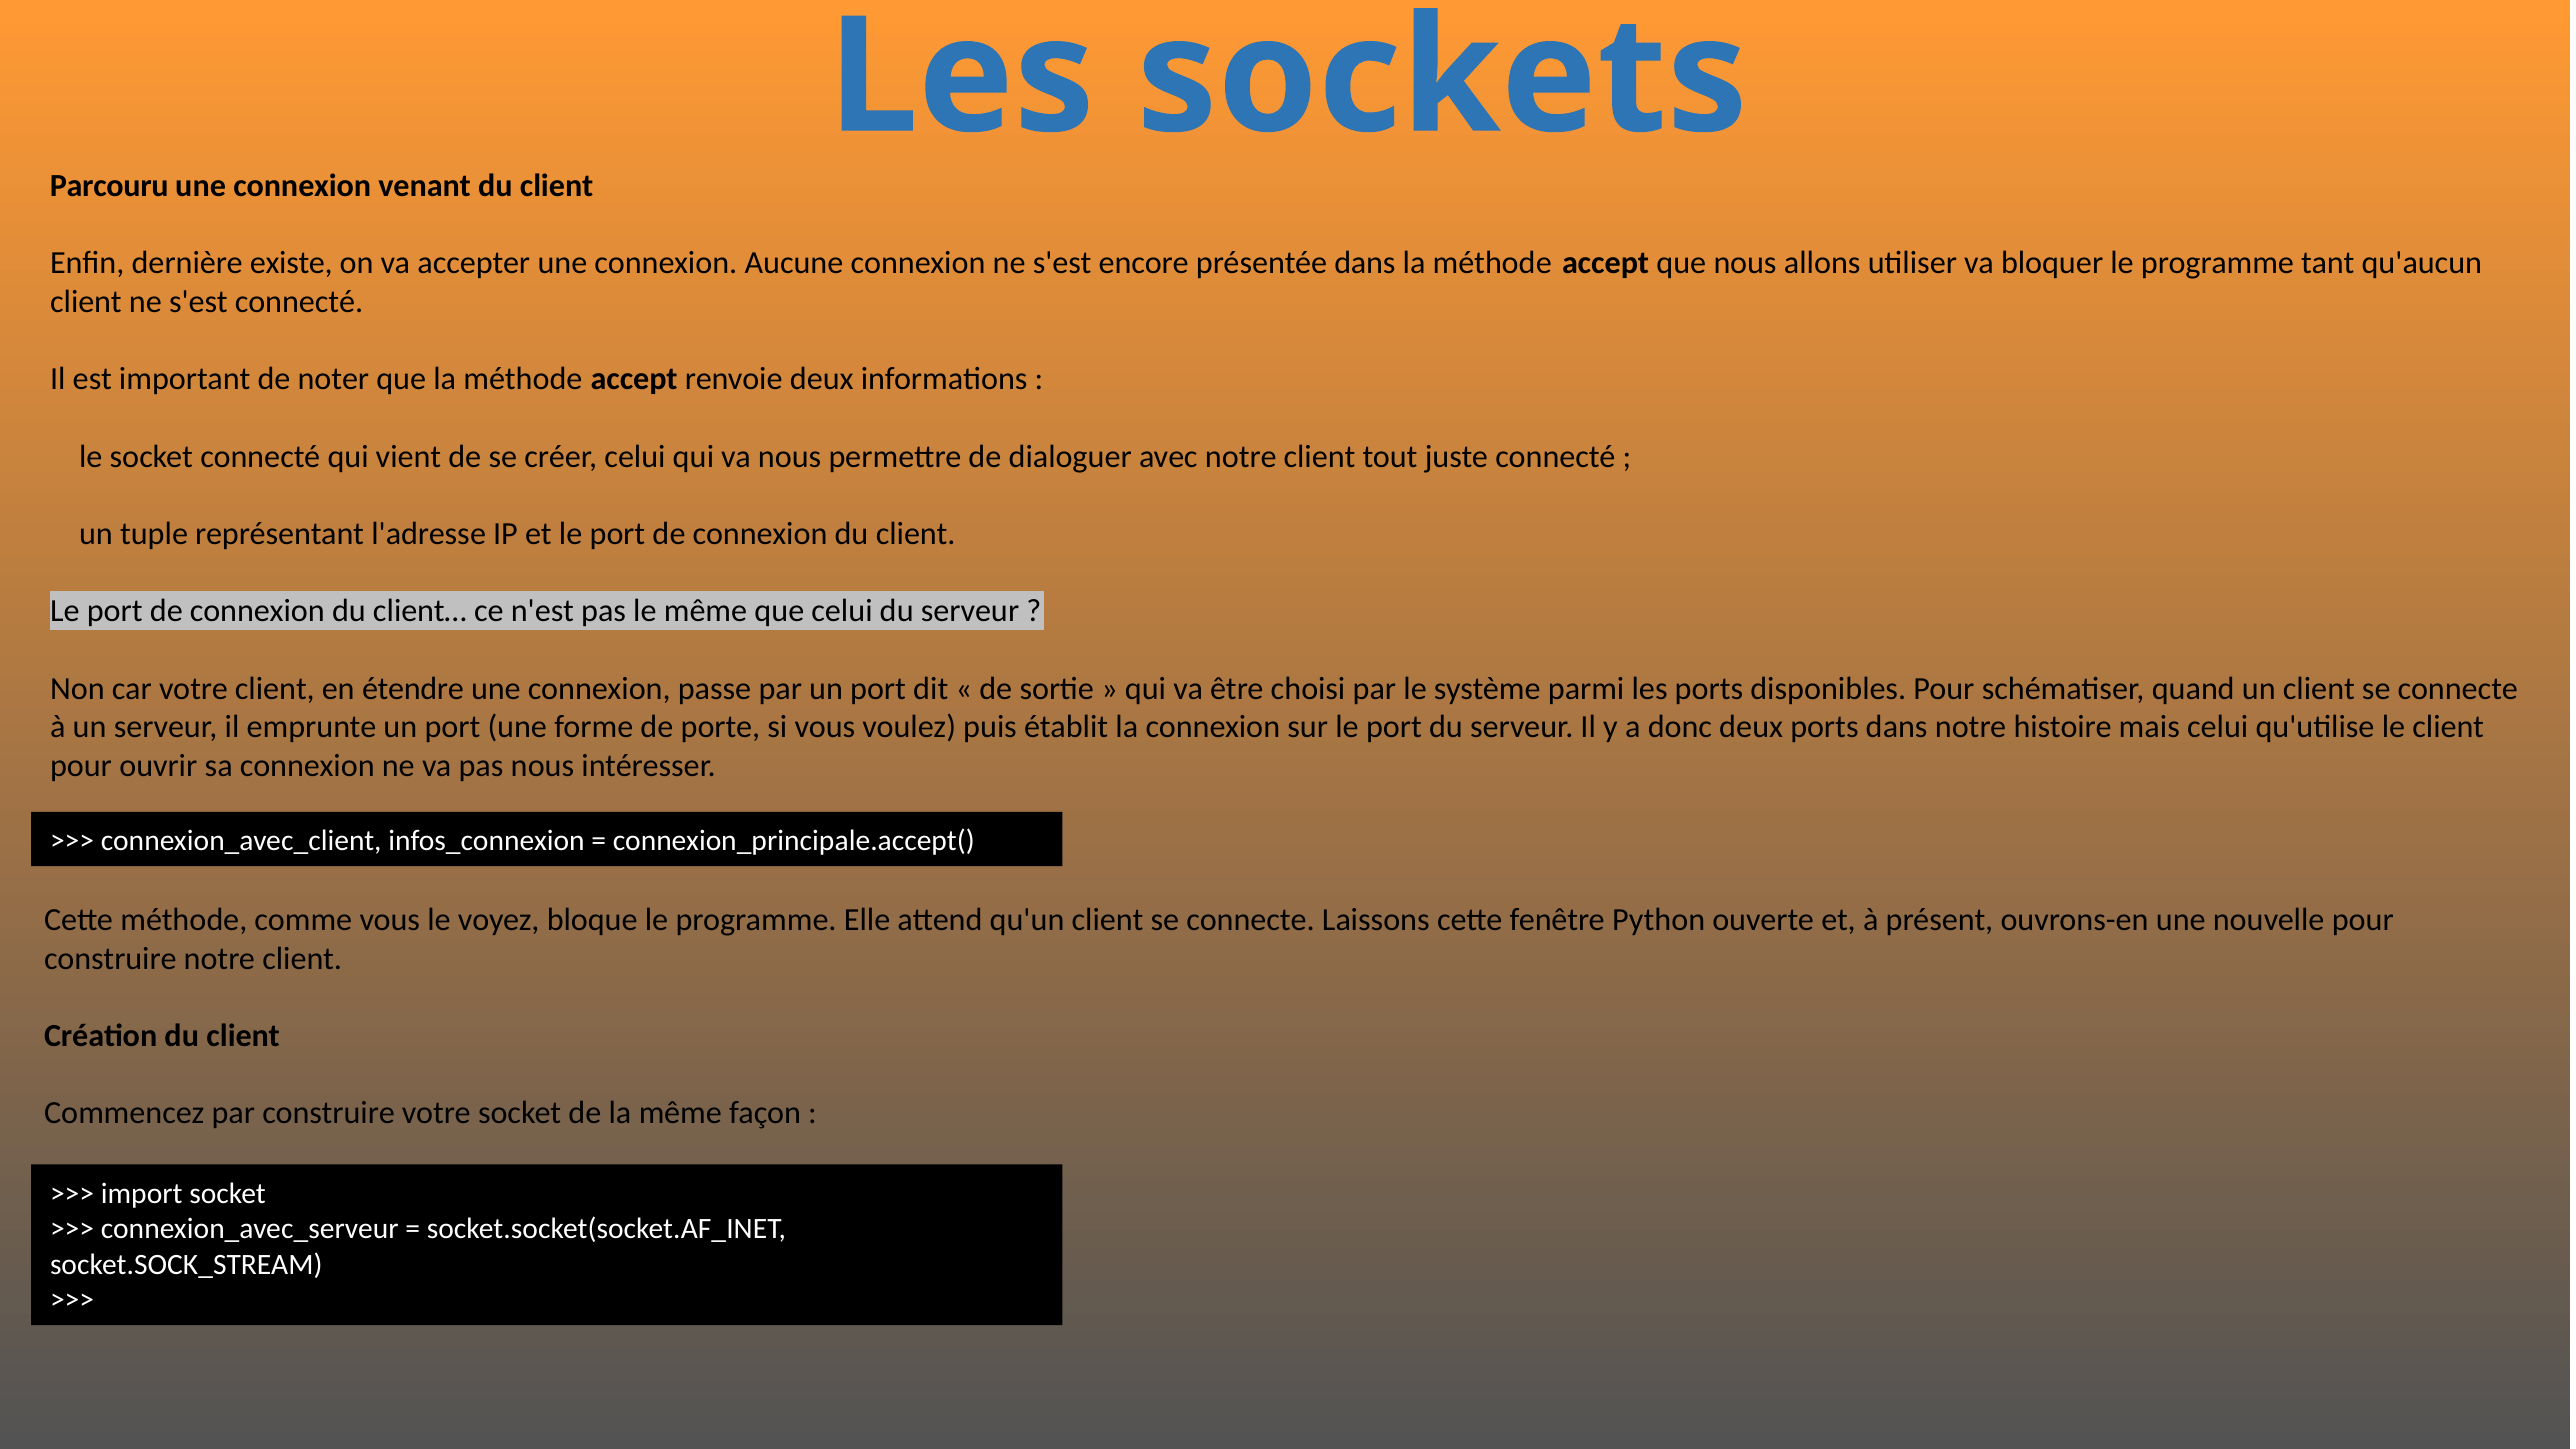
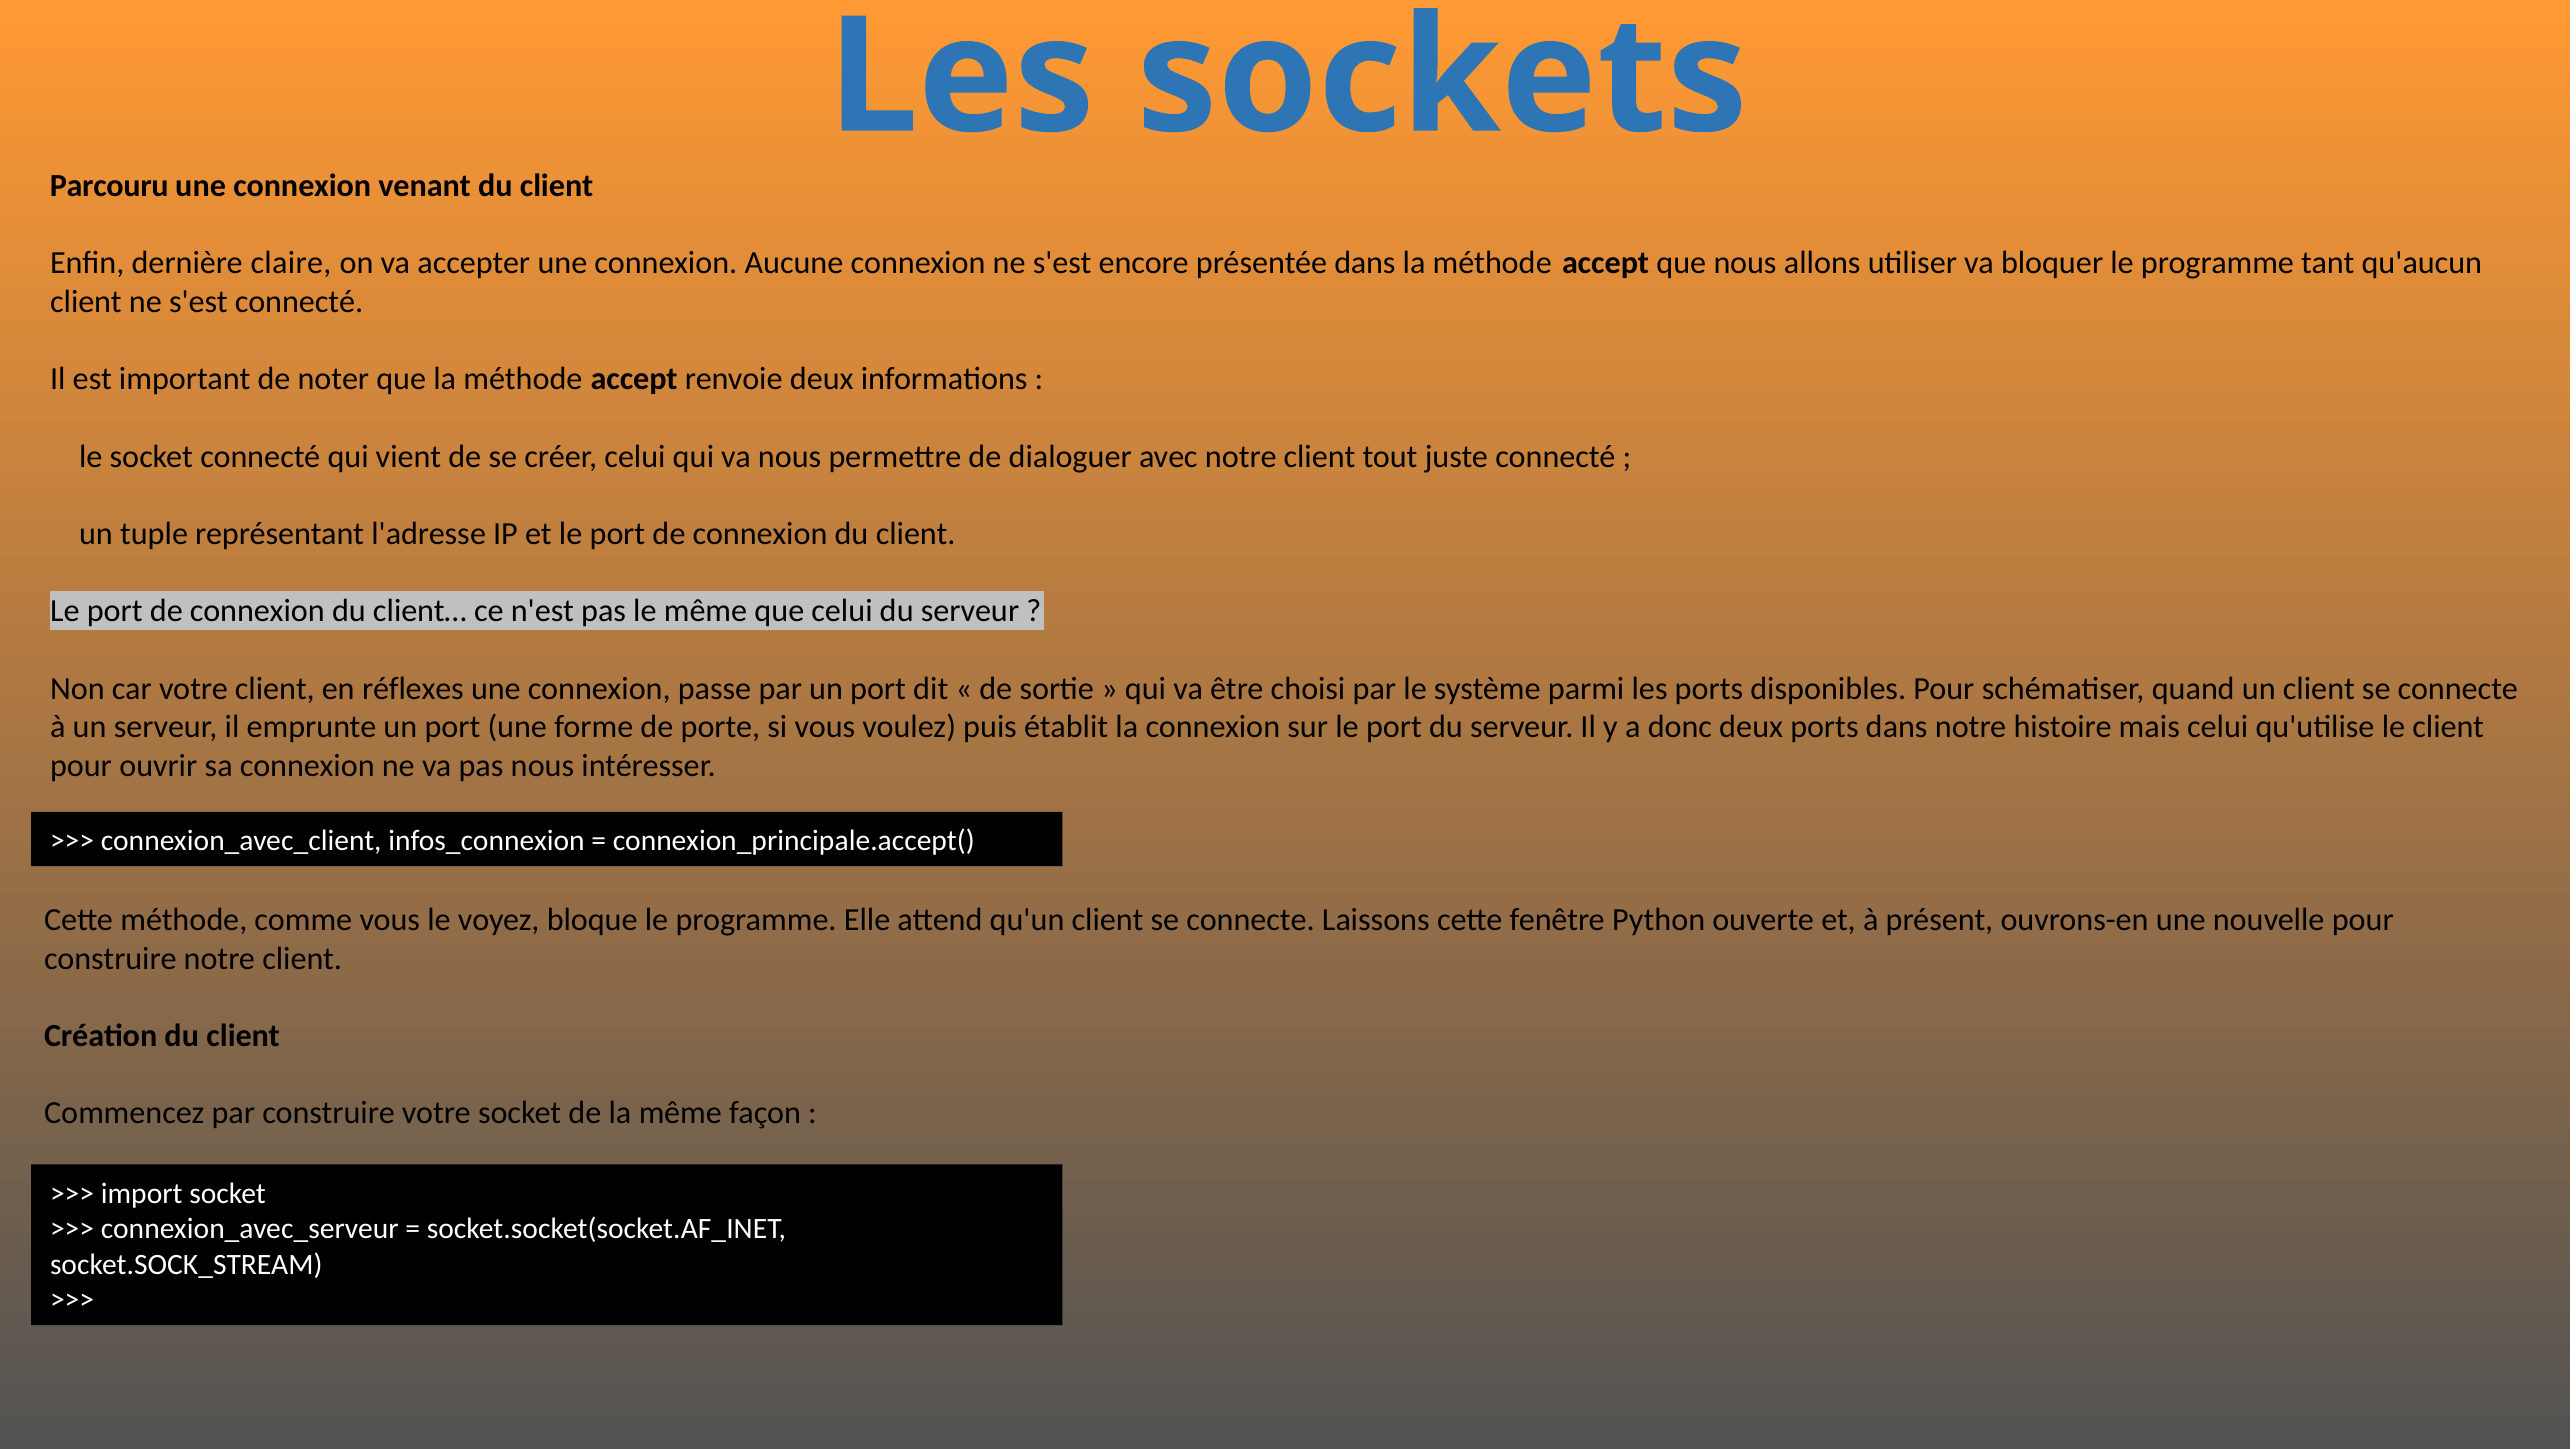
existe: existe -> claire (291, 263)
étendre: étendre -> réflexes (413, 688)
